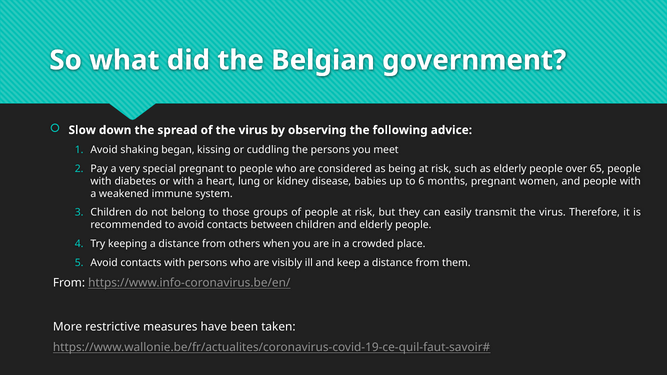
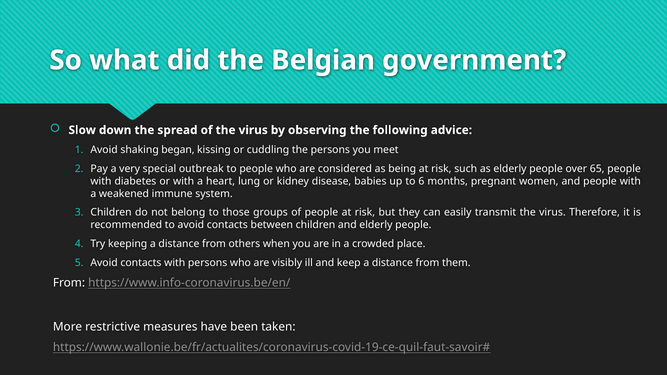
special pregnant: pregnant -> outbreak (201, 169)
